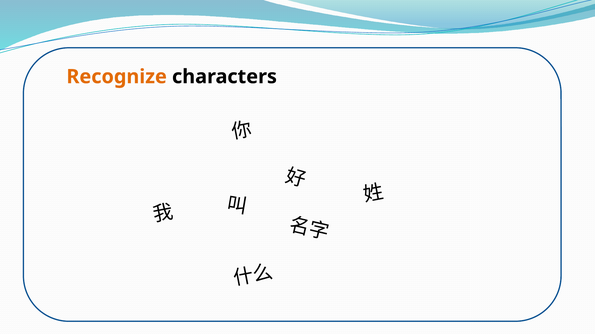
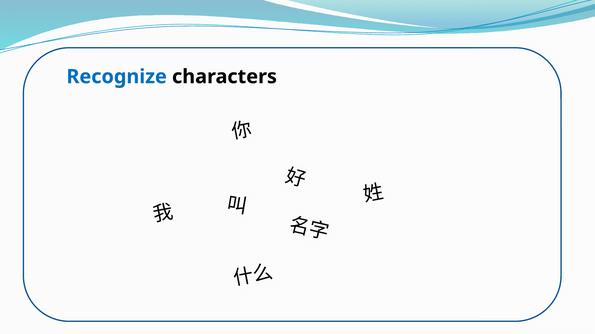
Recognize colour: orange -> blue (117, 77)
